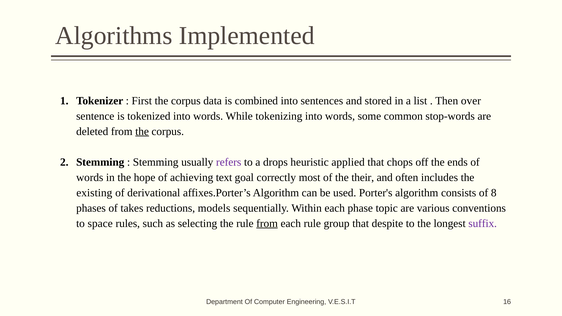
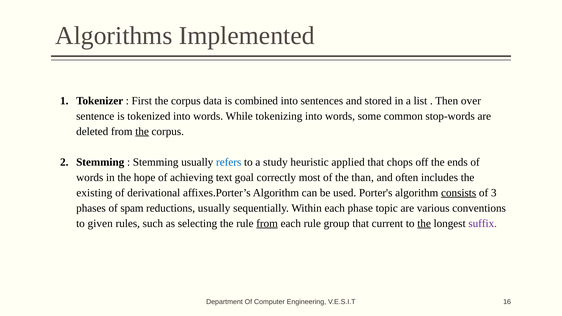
refers colour: purple -> blue (229, 162)
drops: drops -> study (275, 162)
their: their -> than (363, 177)
consists underline: none -> present (459, 193)
8: 8 -> 3 (494, 193)
takes: takes -> spam (132, 208)
reductions models: models -> usually (214, 208)
space: space -> given (100, 223)
despite: despite -> current (387, 223)
the underline: none -> present (424, 223)
